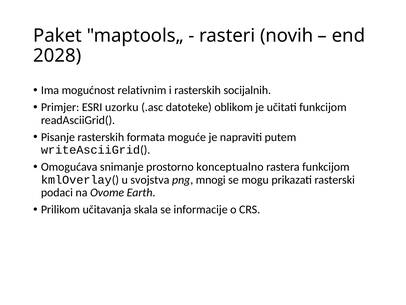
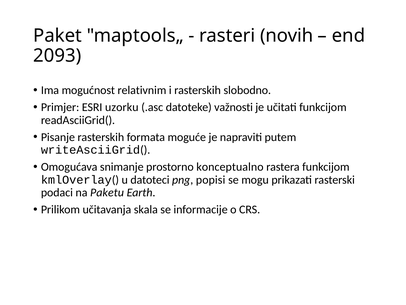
2028: 2028 -> 2093 (57, 56)
socijalnih: socijalnih -> slobodno (247, 90)
oblikom: oblikom -> važnosti (234, 107)
svojstva: svojstva -> datoteci (150, 180)
mnogi: mnogi -> popisi (211, 180)
Ovome: Ovome -> Paketu (107, 192)
